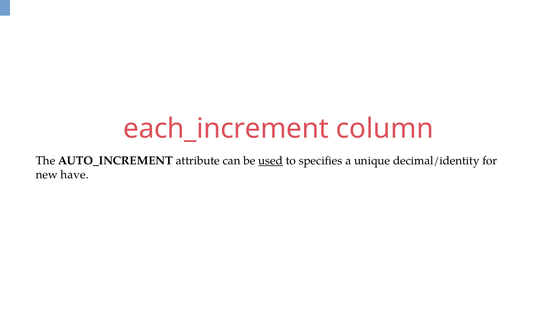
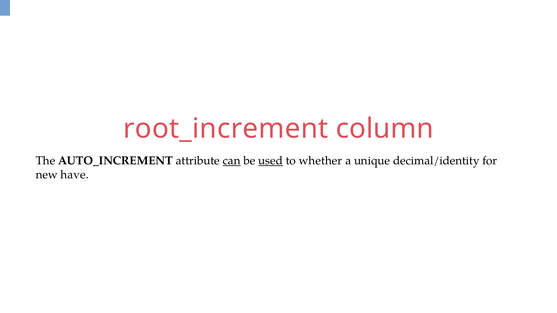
each_increment: each_increment -> root_increment (226, 129)
can underline: none -> present (232, 161)
specifies: specifies -> whether (321, 161)
